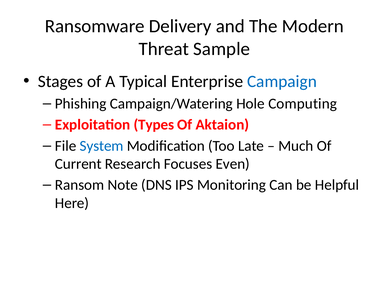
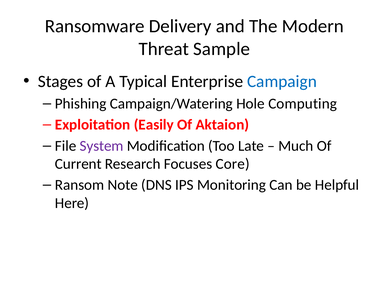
Types: Types -> Easily (154, 125)
System colour: blue -> purple (102, 146)
Even: Even -> Core (233, 164)
